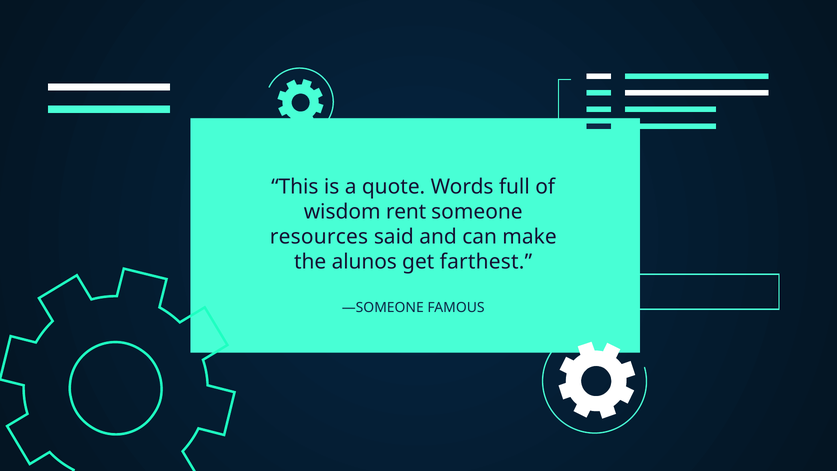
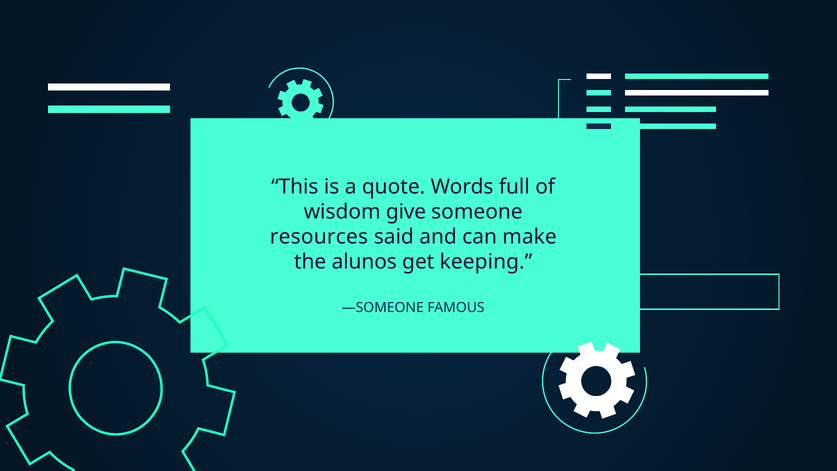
rent: rent -> give (406, 212)
farthest: farthest -> keeping (486, 262)
